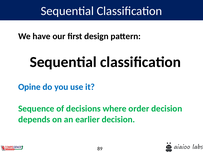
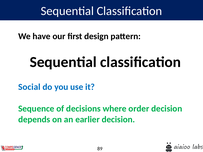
Opine: Opine -> Social (29, 87)
